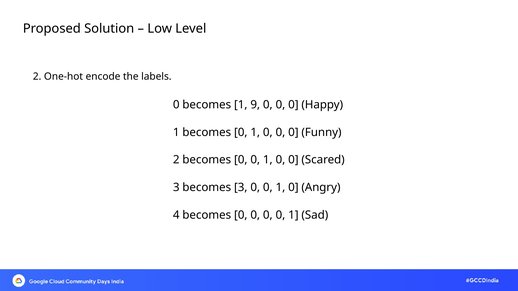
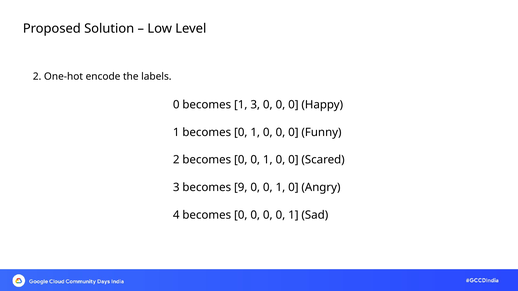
1 9: 9 -> 3 (255, 105)
becomes 3: 3 -> 9 (241, 188)
